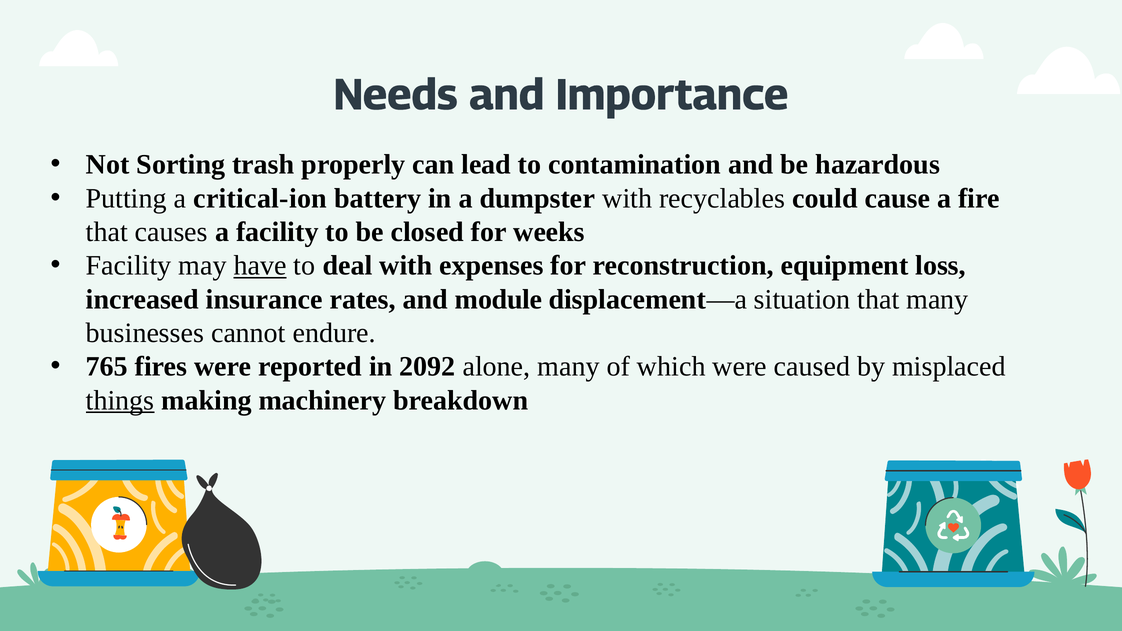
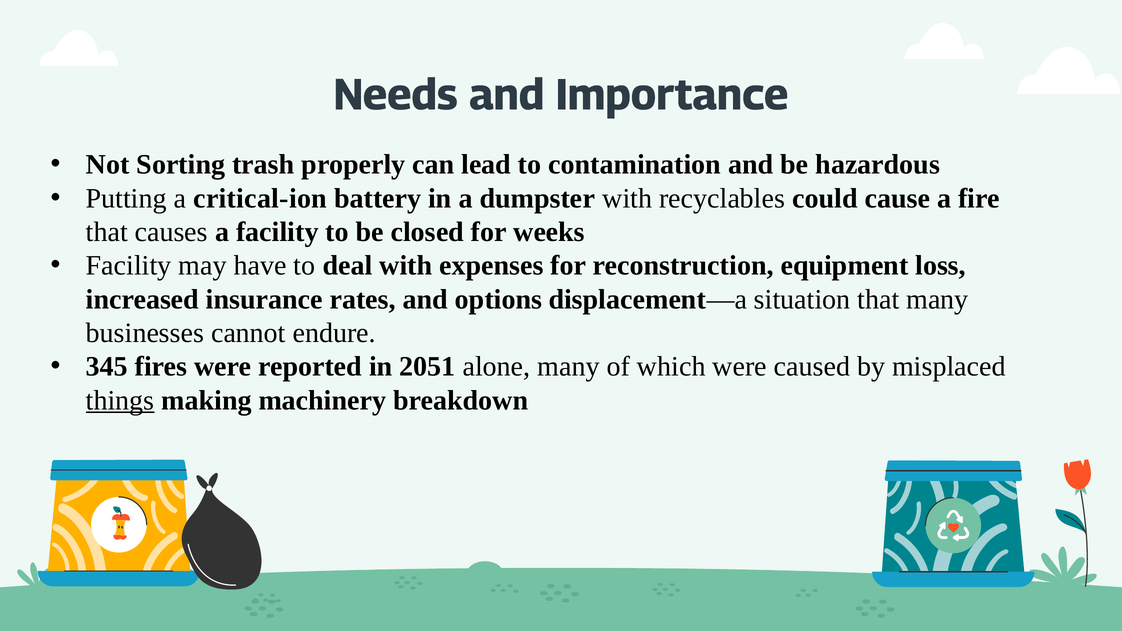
have underline: present -> none (260, 266)
module: module -> options (499, 299)
765: 765 -> 345 (107, 367)
2092: 2092 -> 2051 (427, 367)
